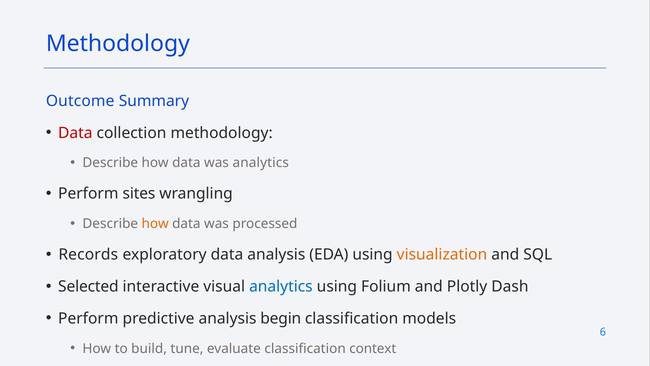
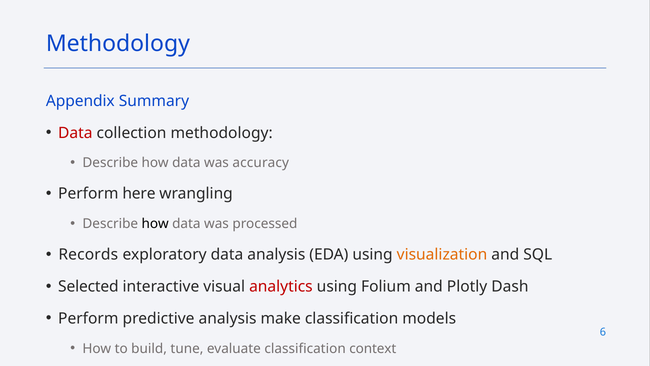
Outcome: Outcome -> Appendix (80, 101)
was analytics: analytics -> accuracy (261, 163)
sites: sites -> here (139, 194)
how colour: orange -> black (155, 224)
analytics colour: blue -> red (281, 286)
begin: begin -> make (281, 318)
